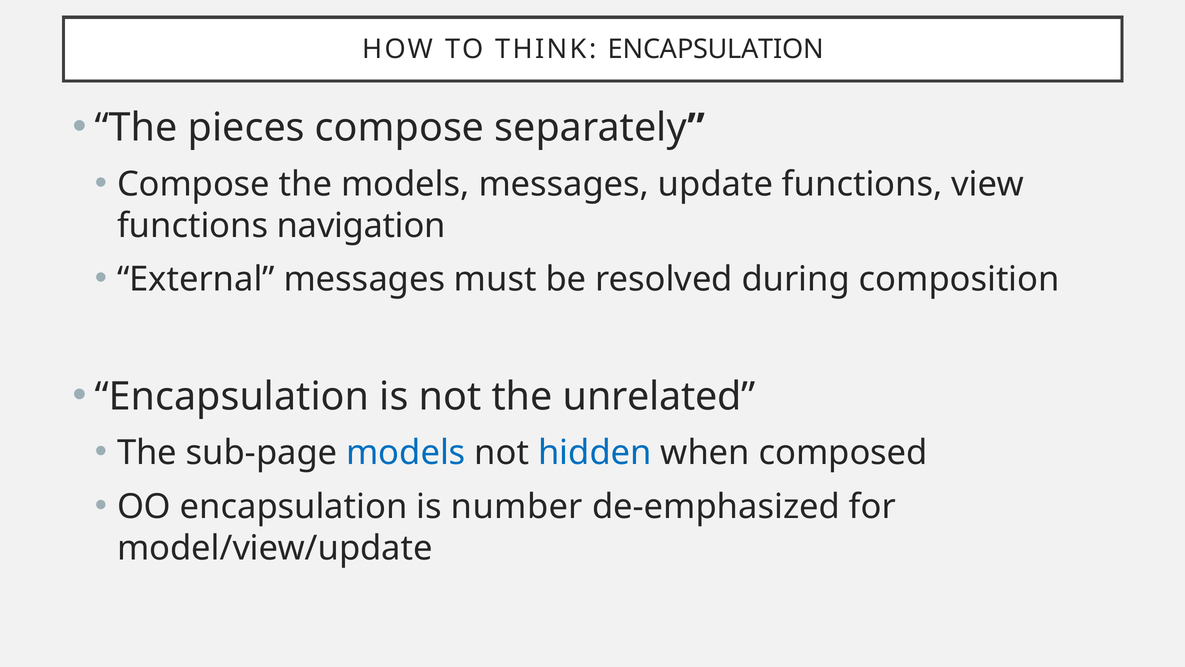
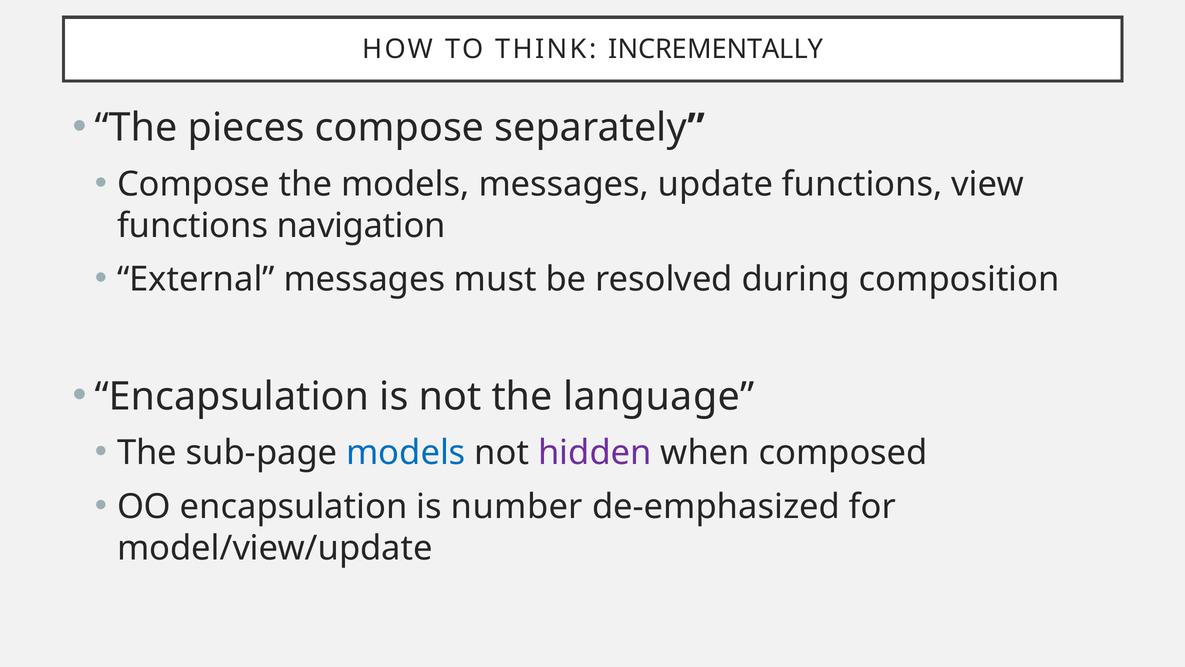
THINK ENCAPSULATION: ENCAPSULATION -> INCREMENTALLY (716, 49)
unrelated: unrelated -> language (659, 396)
hidden colour: blue -> purple (595, 453)
